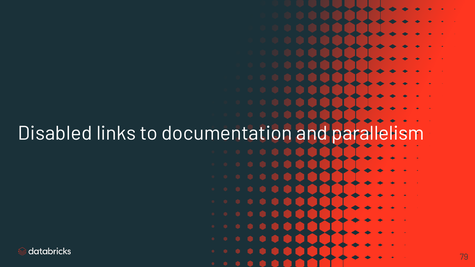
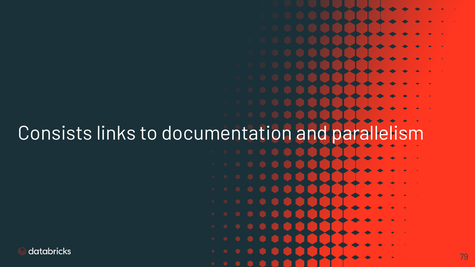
Disabled: Disabled -> Consists (55, 133)
